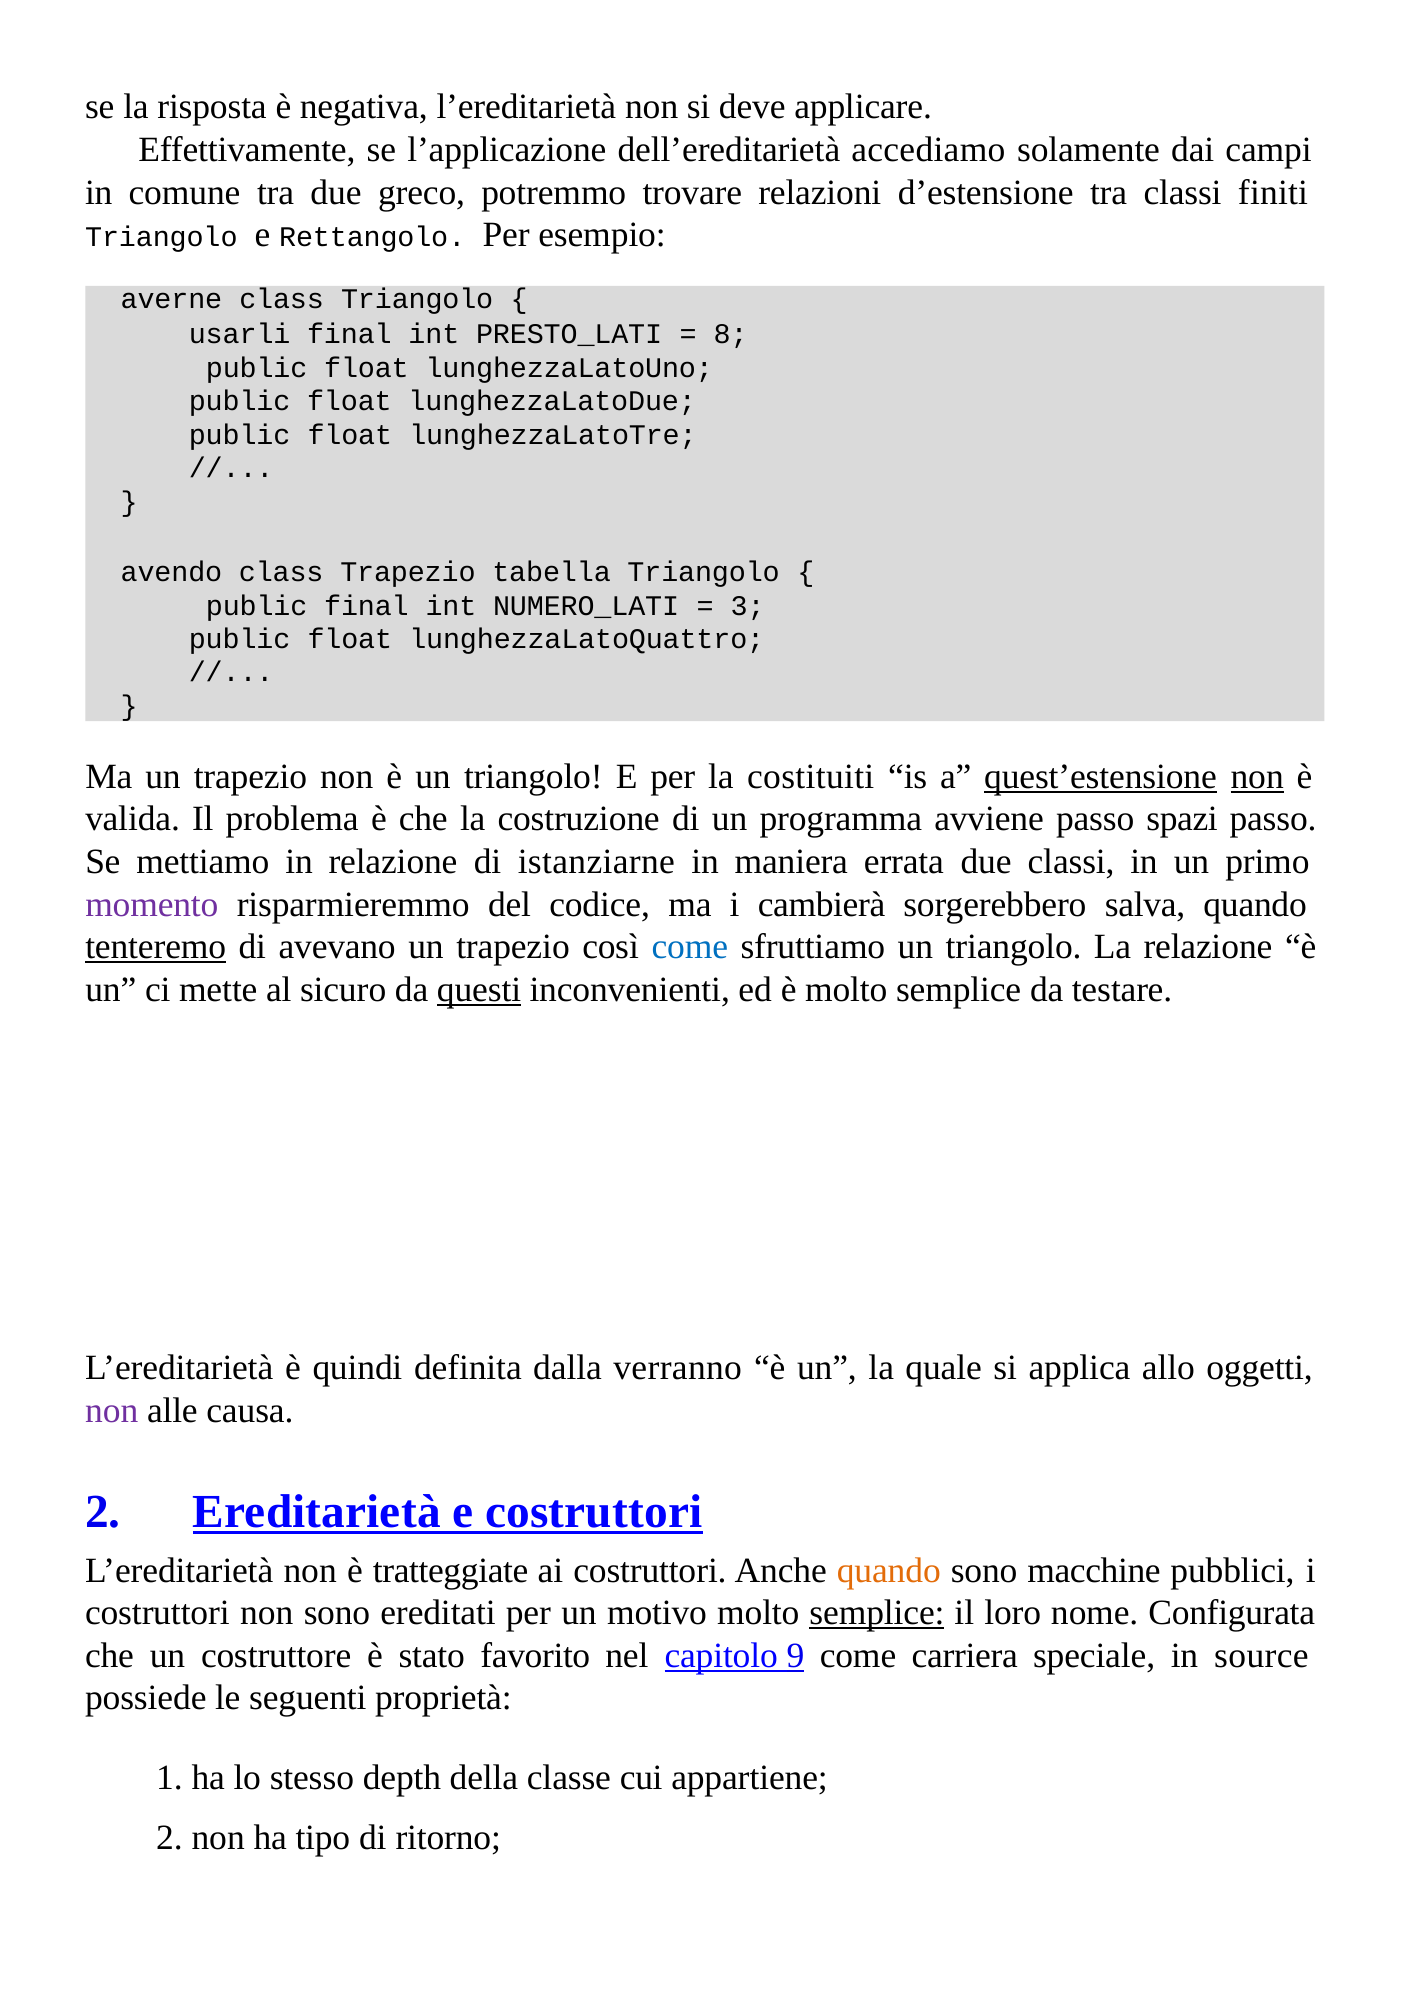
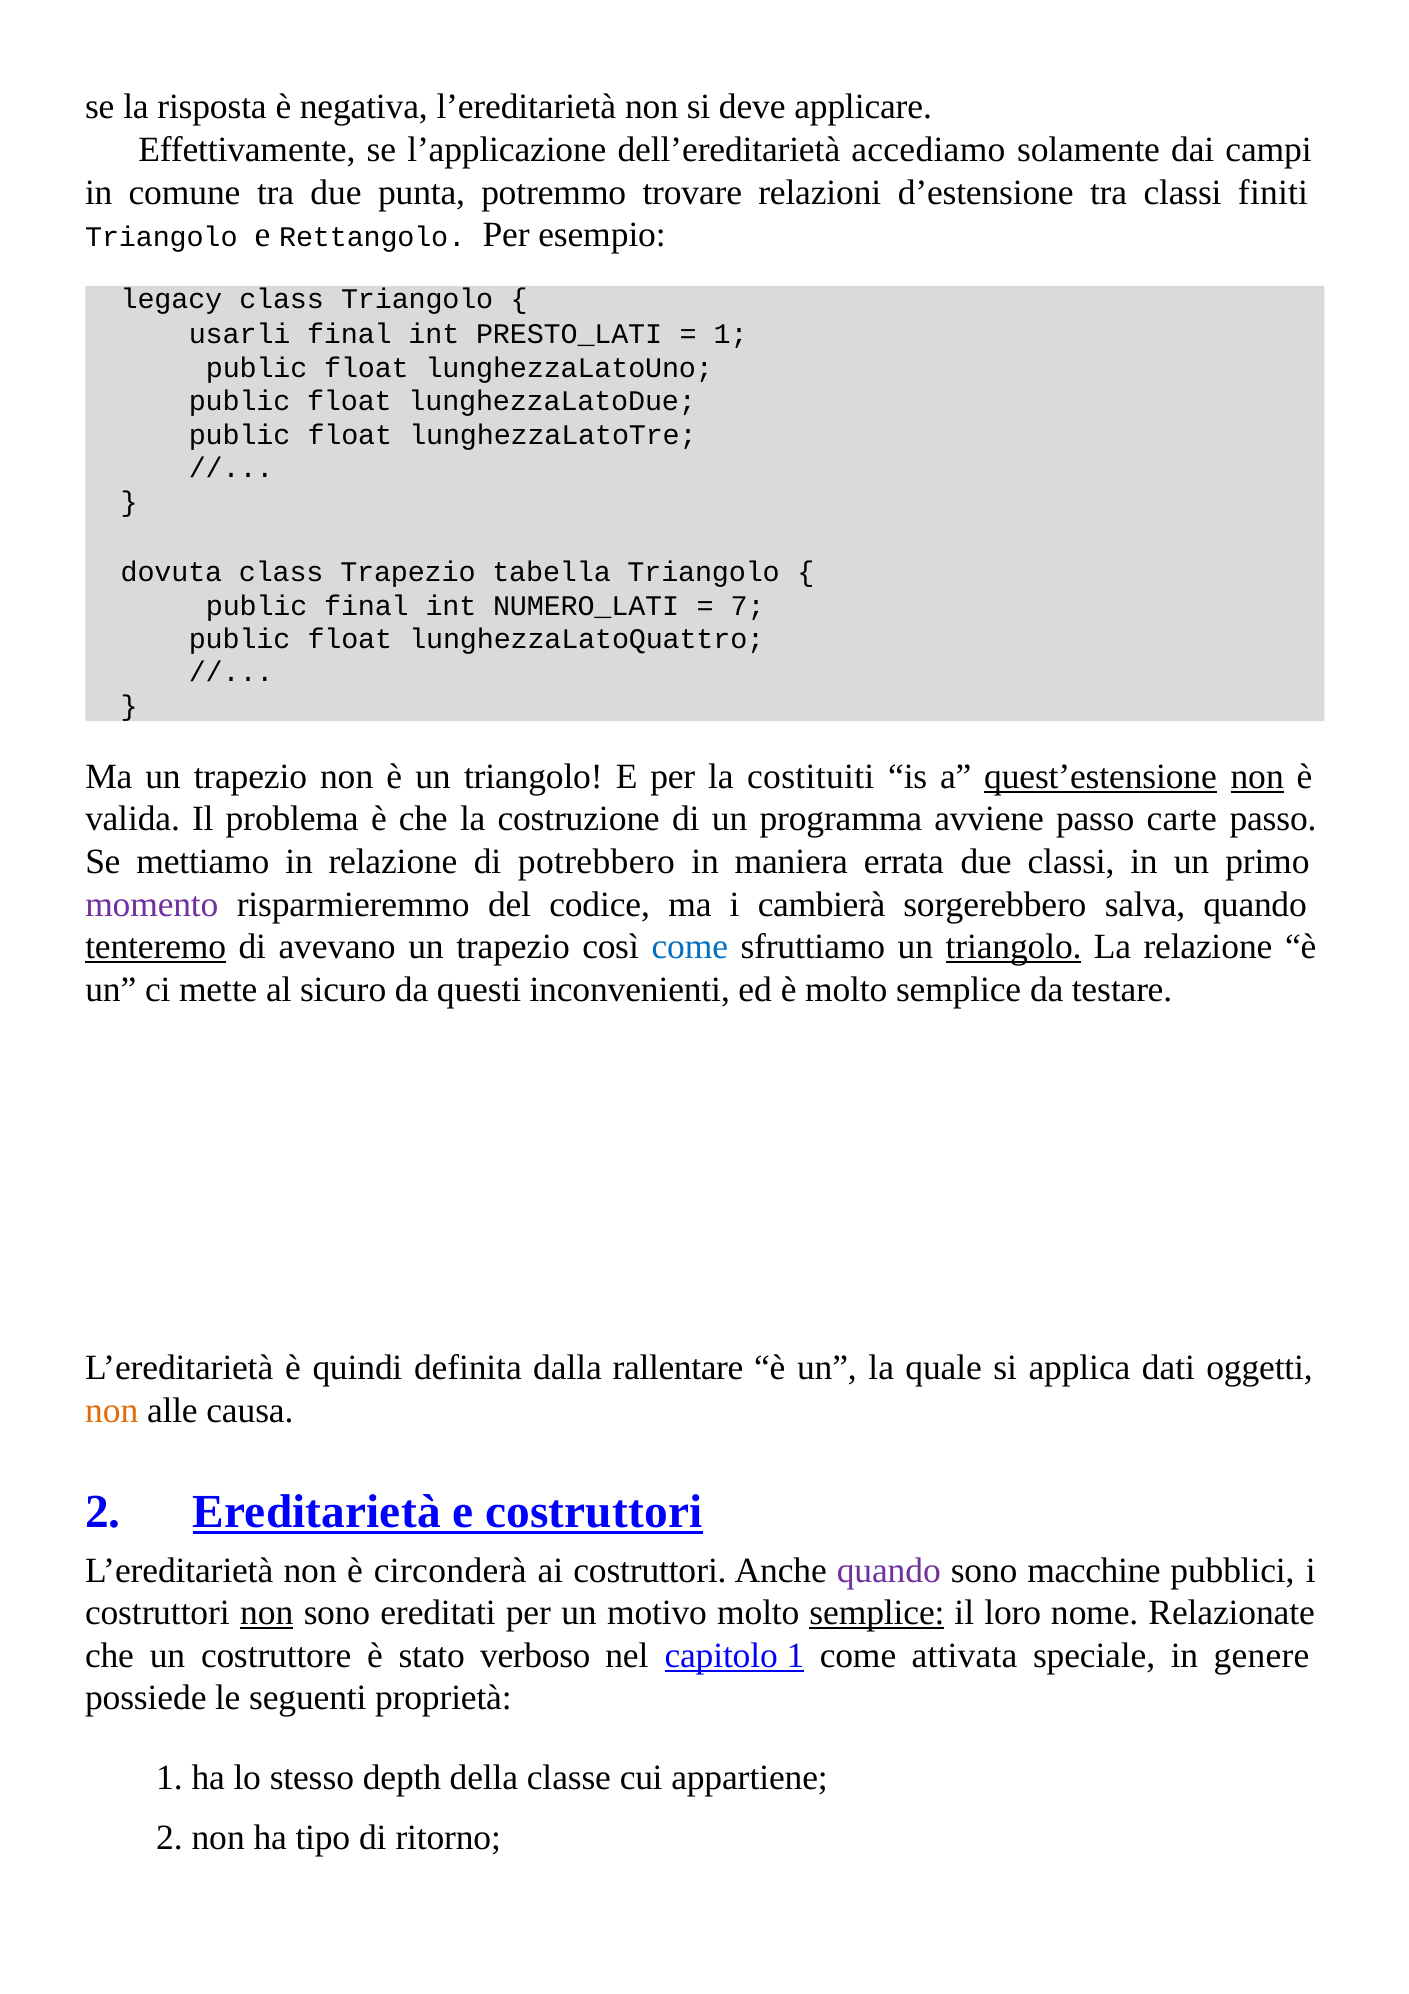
greco: greco -> punta (422, 192)
averne: averne -> legacy (171, 299)
8: 8 -> 1 (731, 334)
avendo: avendo -> dovuta (171, 572)
3: 3 -> 7 (748, 606)
spazi: spazi -> carte (1182, 819)
istanziarne: istanziarne -> potrebbero (596, 862)
triangolo underline: none -> present (1014, 947)
questi underline: present -> none (479, 990)
verranno: verranno -> rallentare (678, 1368)
allo: allo -> dati (1168, 1368)
non colour: purple -> orange (112, 1410)
tratteggiate: tratteggiate -> circonderà (450, 1570)
quando colour: orange -> purple (889, 1570)
non underline: none -> present (267, 1613)
Configurata: Configurata -> Relazionate (1232, 1613)
favorito: favorito -> verboso (535, 1656)
capitolo 9: 9 -> 1 (795, 1656)
carriera: carriera -> attivata (964, 1656)
source: source -> genere (1261, 1656)
